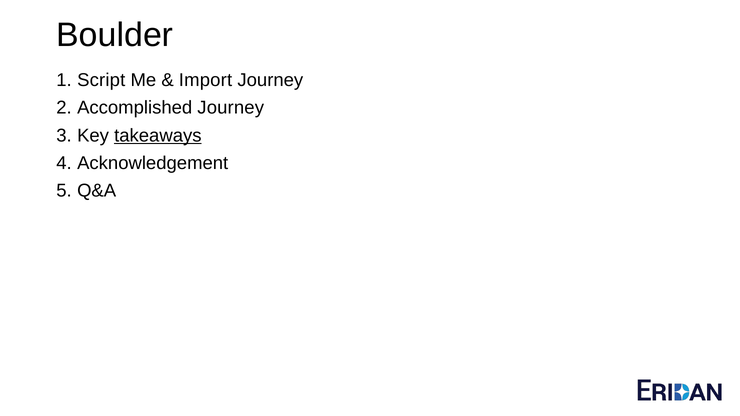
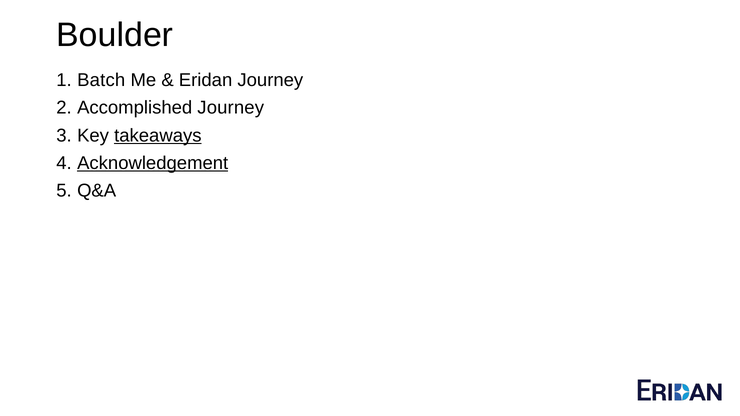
Script: Script -> Batch (101, 80)
Import: Import -> Eridan (206, 80)
Acknowledgement underline: none -> present (153, 163)
